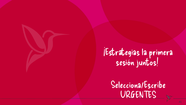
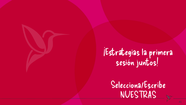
URGENTES: URGENTES -> NUESTRAS (138, 95)
